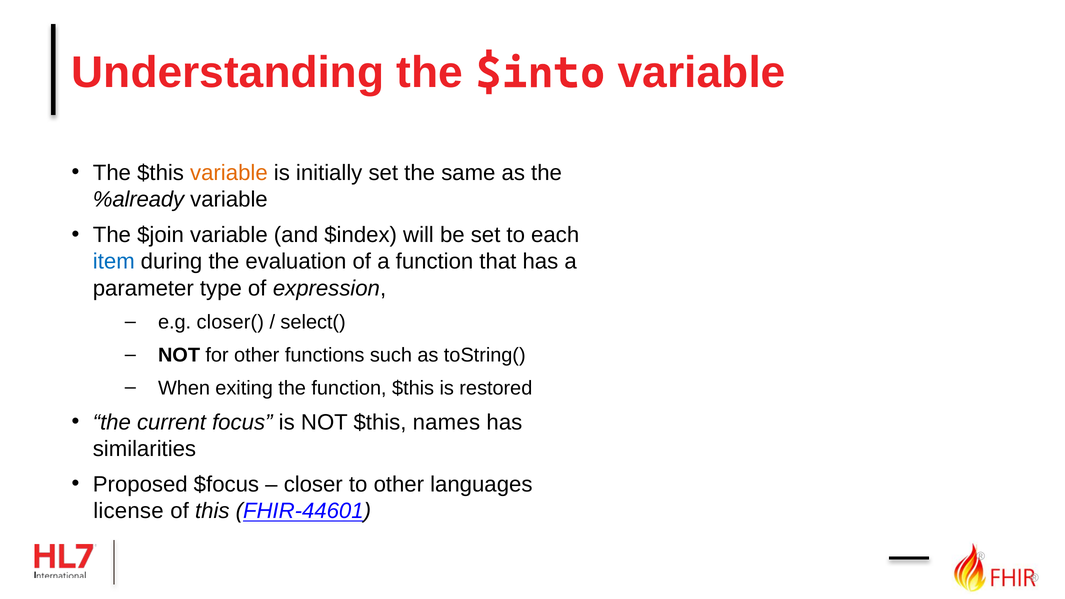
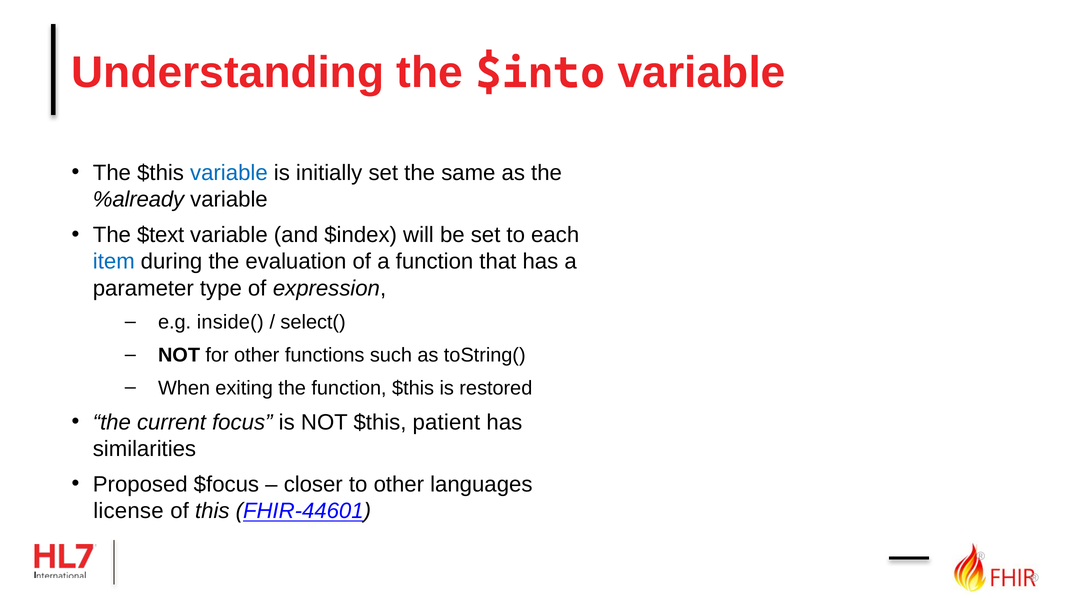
variable colour: orange -> blue (229, 173)
$join: $join -> $text (161, 235)
closer(: closer( -> inside( (230, 322)
names: names -> patient (446, 422)
